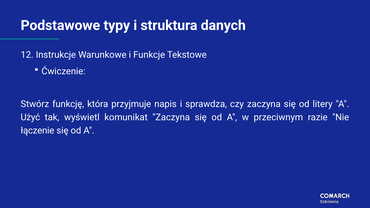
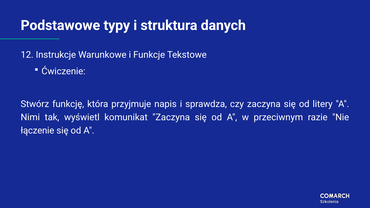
Użyć: Użyć -> Nimi (30, 117)
